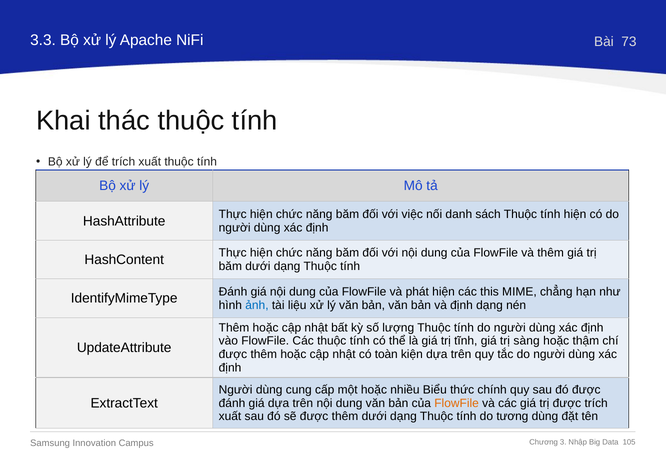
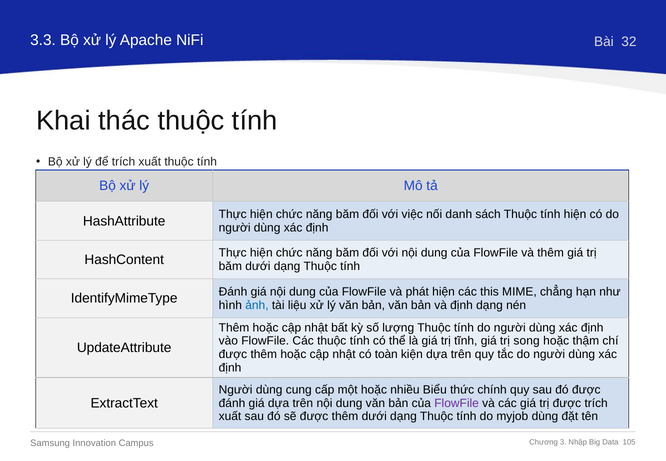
73: 73 -> 32 (629, 42)
sàng: sàng -> song (527, 341)
FlowFile colour: orange -> purple (457, 403)
tương: tương -> myjob (512, 417)
